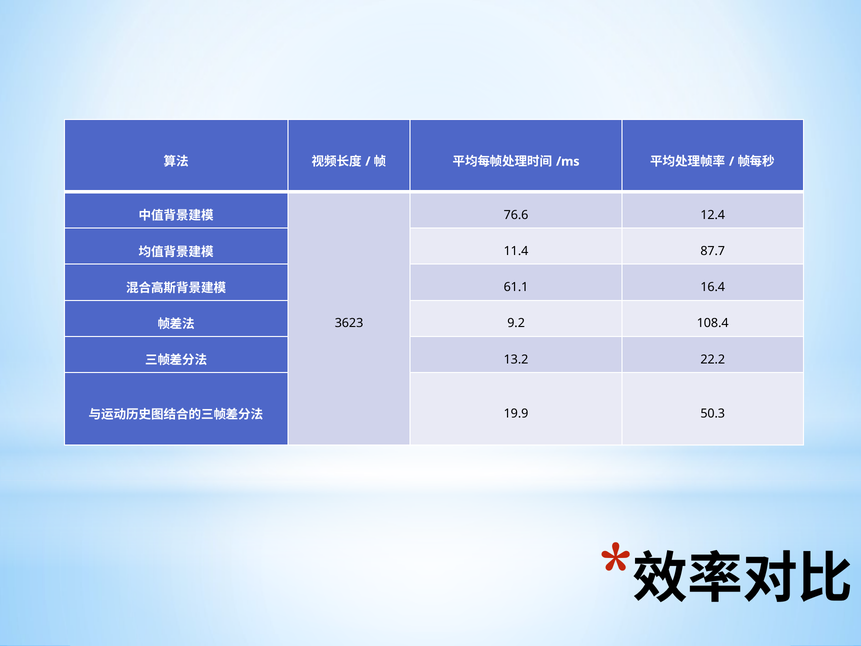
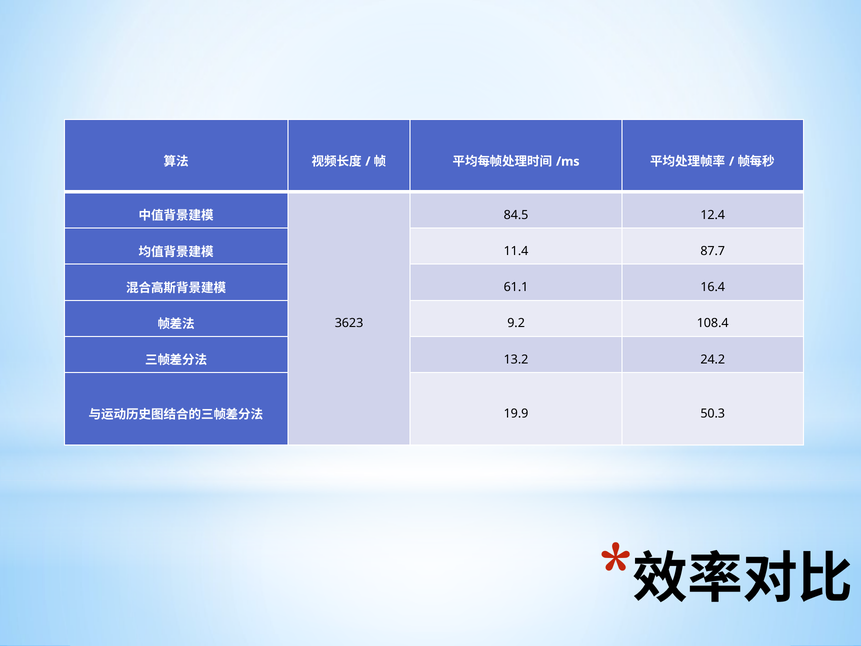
76.6: 76.6 -> 84.5 (516, 215)
22.2: 22.2 -> 24.2 (713, 359)
